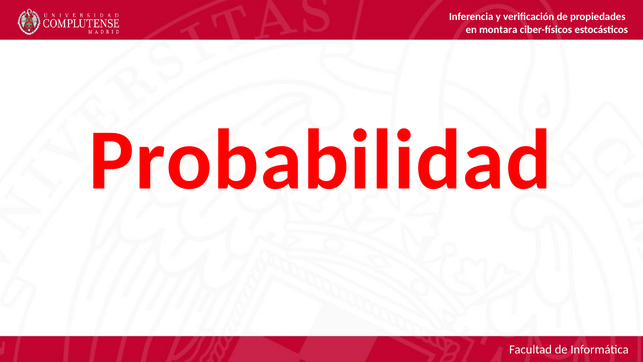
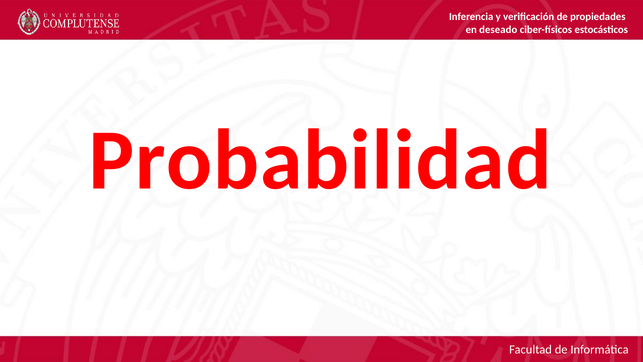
montara: montara -> deseado (498, 29)
